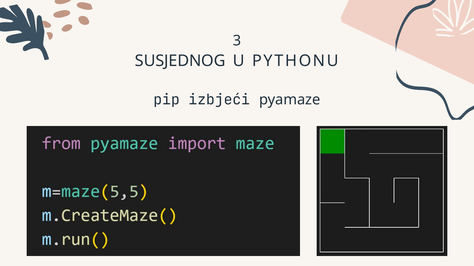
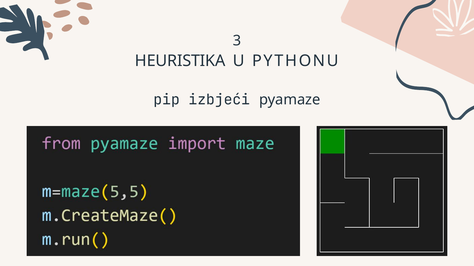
SUSJEDNOG: SUSJEDNOG -> HEURISTIKA (180, 61)
